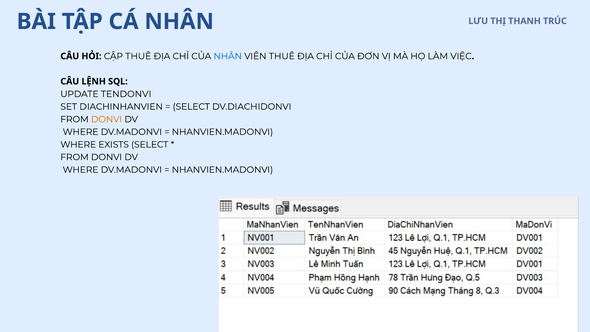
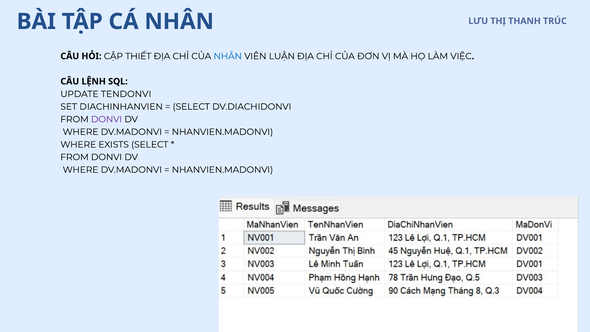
CẬP THUÊ: THUÊ -> THIẾT (138, 56)
VIÊN THUÊ: THUÊ -> LUẬN (282, 56)
DONVI colour: orange -> purple (107, 119)
